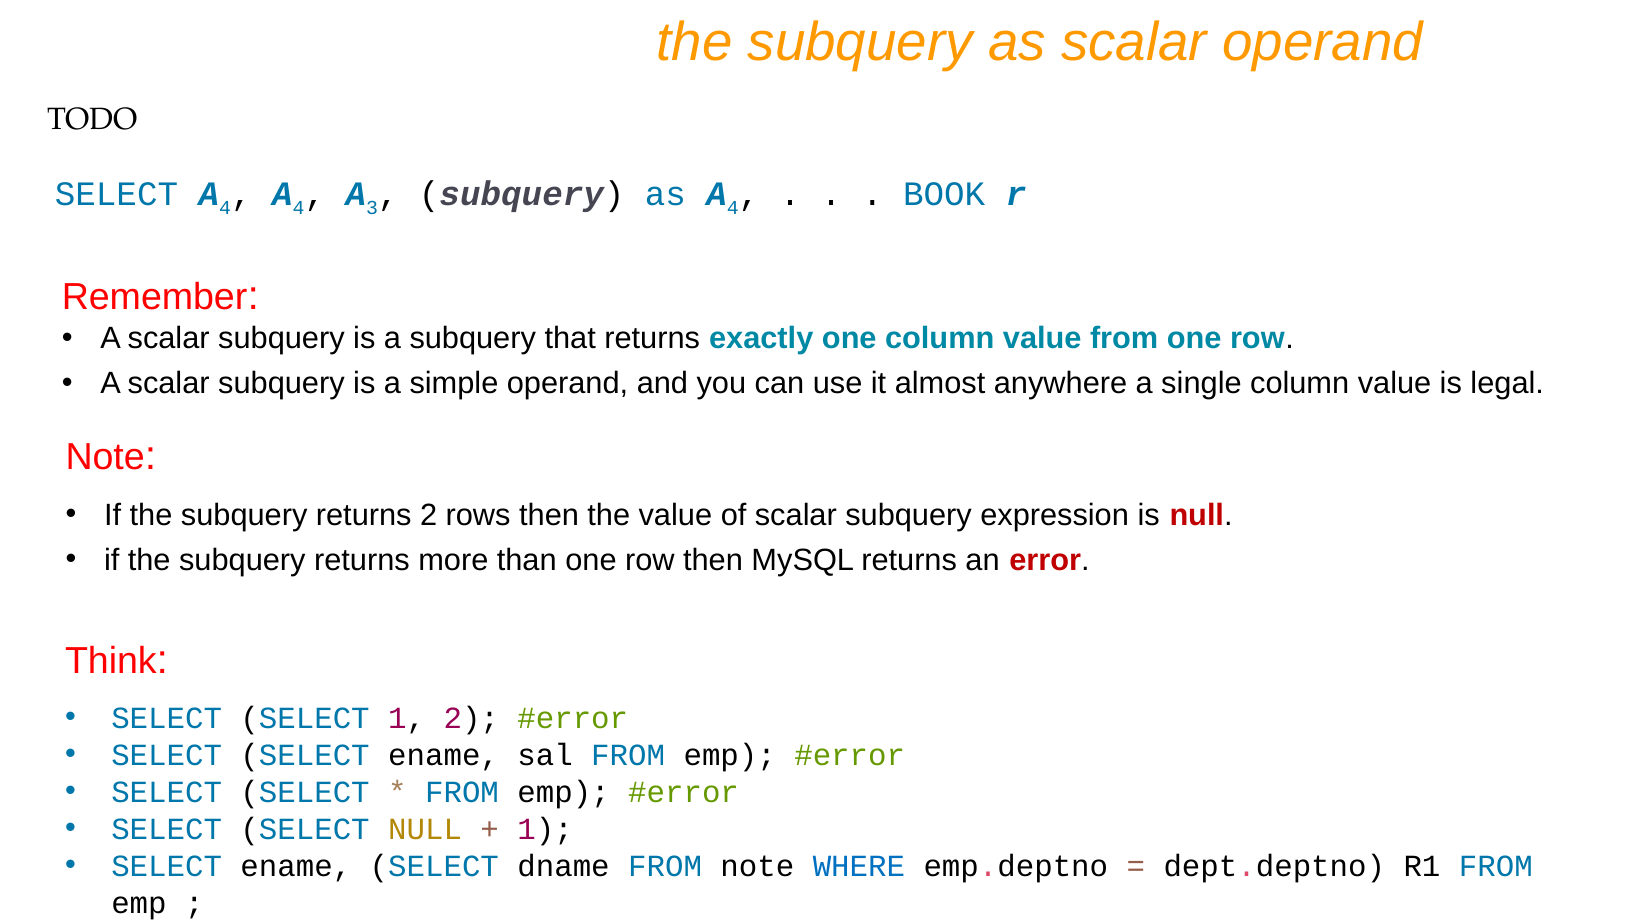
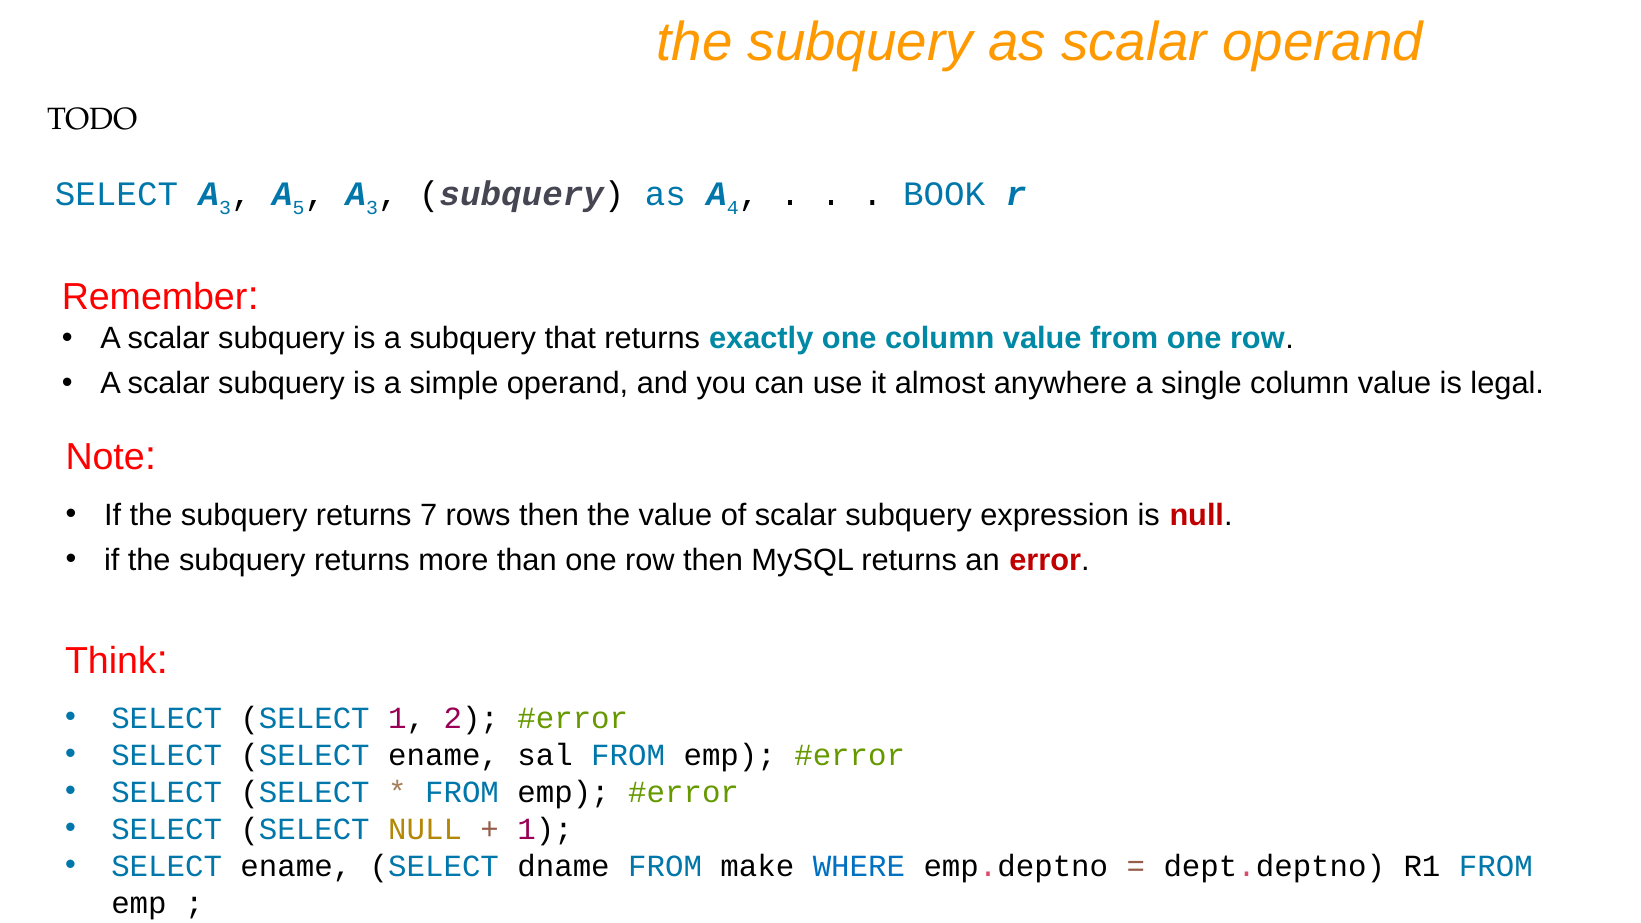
SELECT A 4: 4 -> 3 (225, 208)
4: 4 -> 5 (299, 208)
returns 2: 2 -> 7 (429, 515)
FROM note: note -> make (757, 866)
